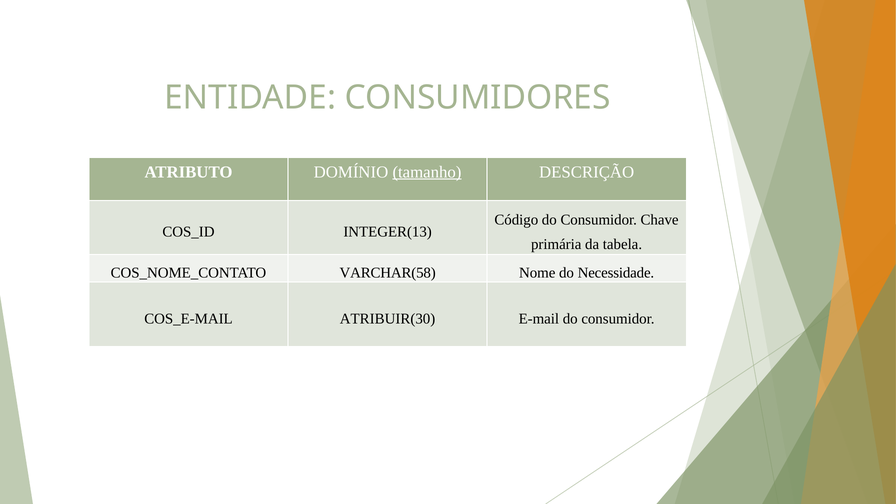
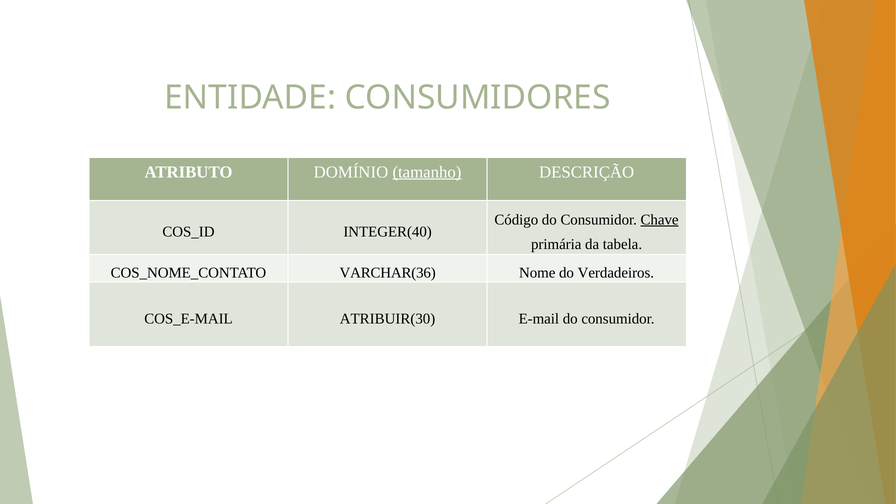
Chave underline: none -> present (660, 220)
INTEGER(13: INTEGER(13 -> INTEGER(40 (388, 232)
VARCHAR(58: VARCHAR(58 -> VARCHAR(36 (388, 273)
Necessidade: Necessidade -> Verdadeiros (616, 273)
